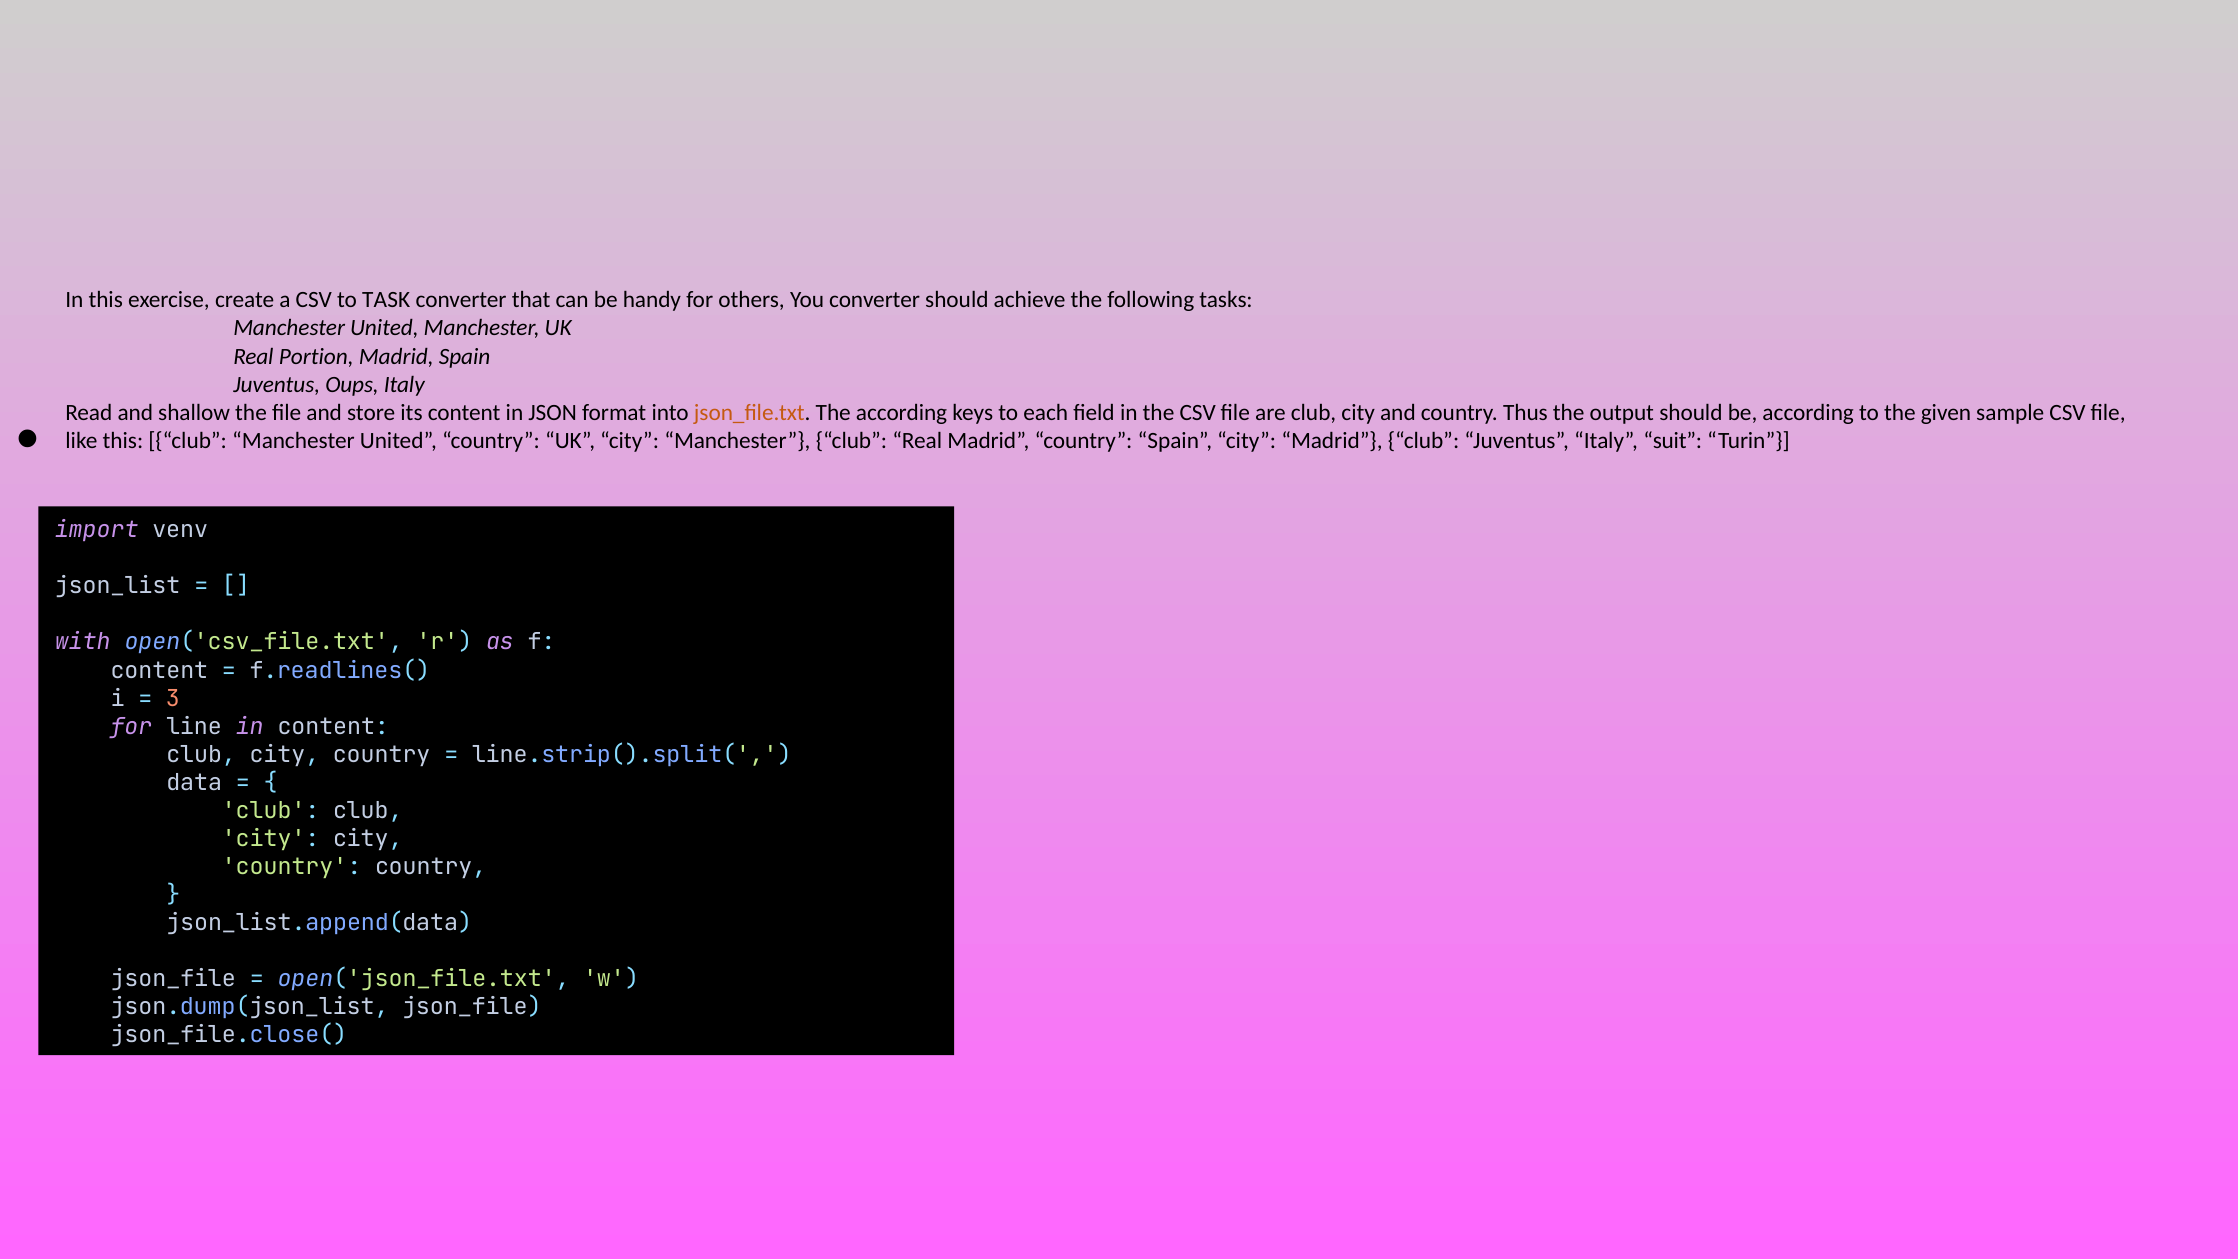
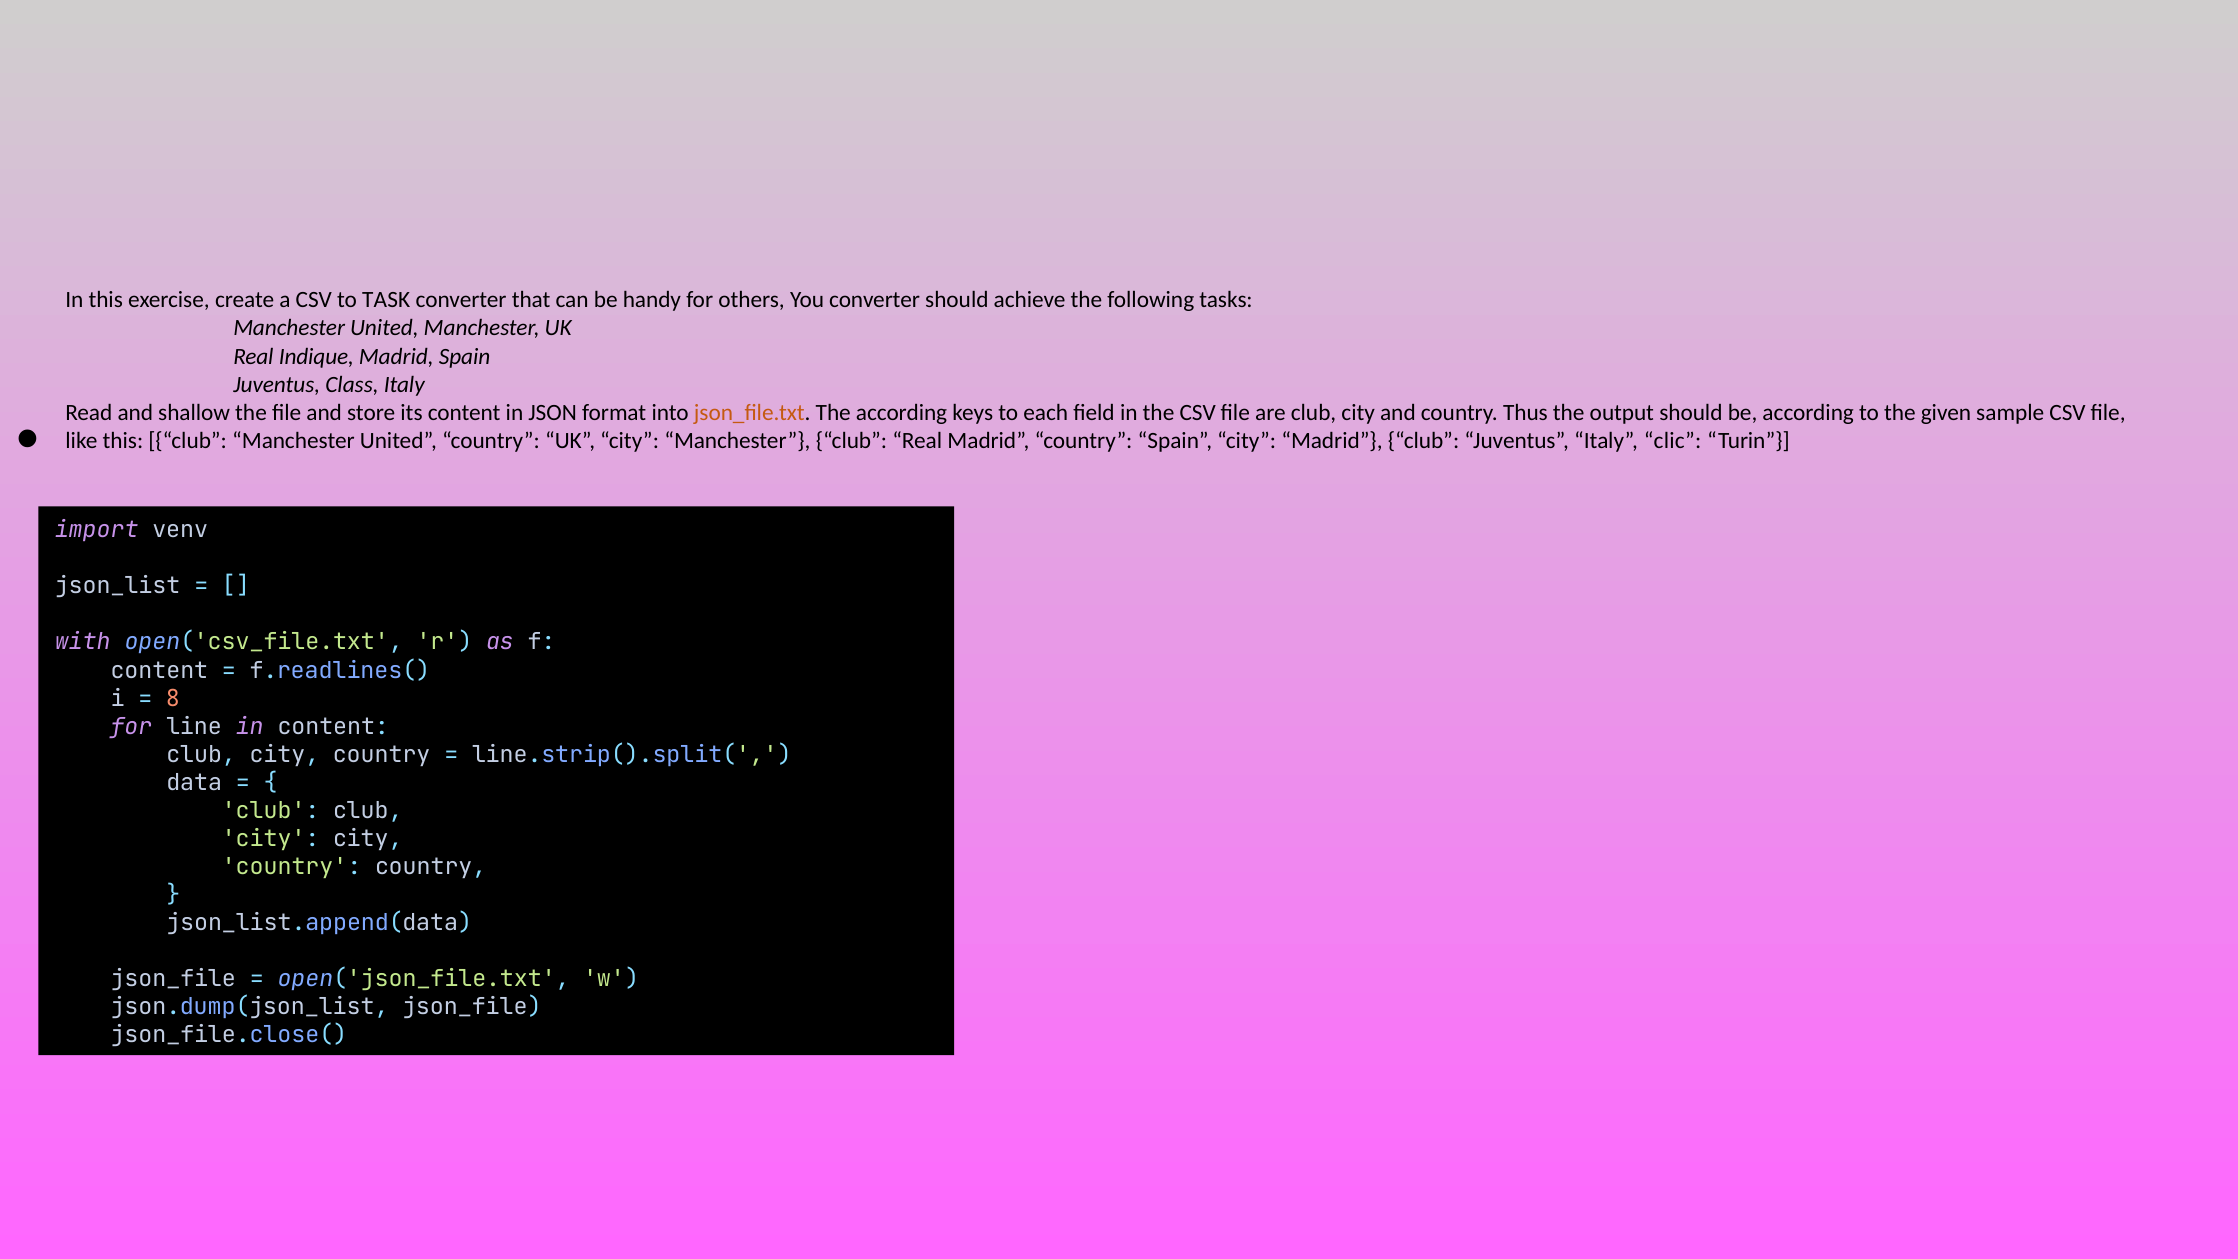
Portion: Portion -> Indique (316, 356)
Oups: Oups -> Class (352, 384)
suit: suit -> clic (1673, 440)
3: 3 -> 8 (173, 698)
